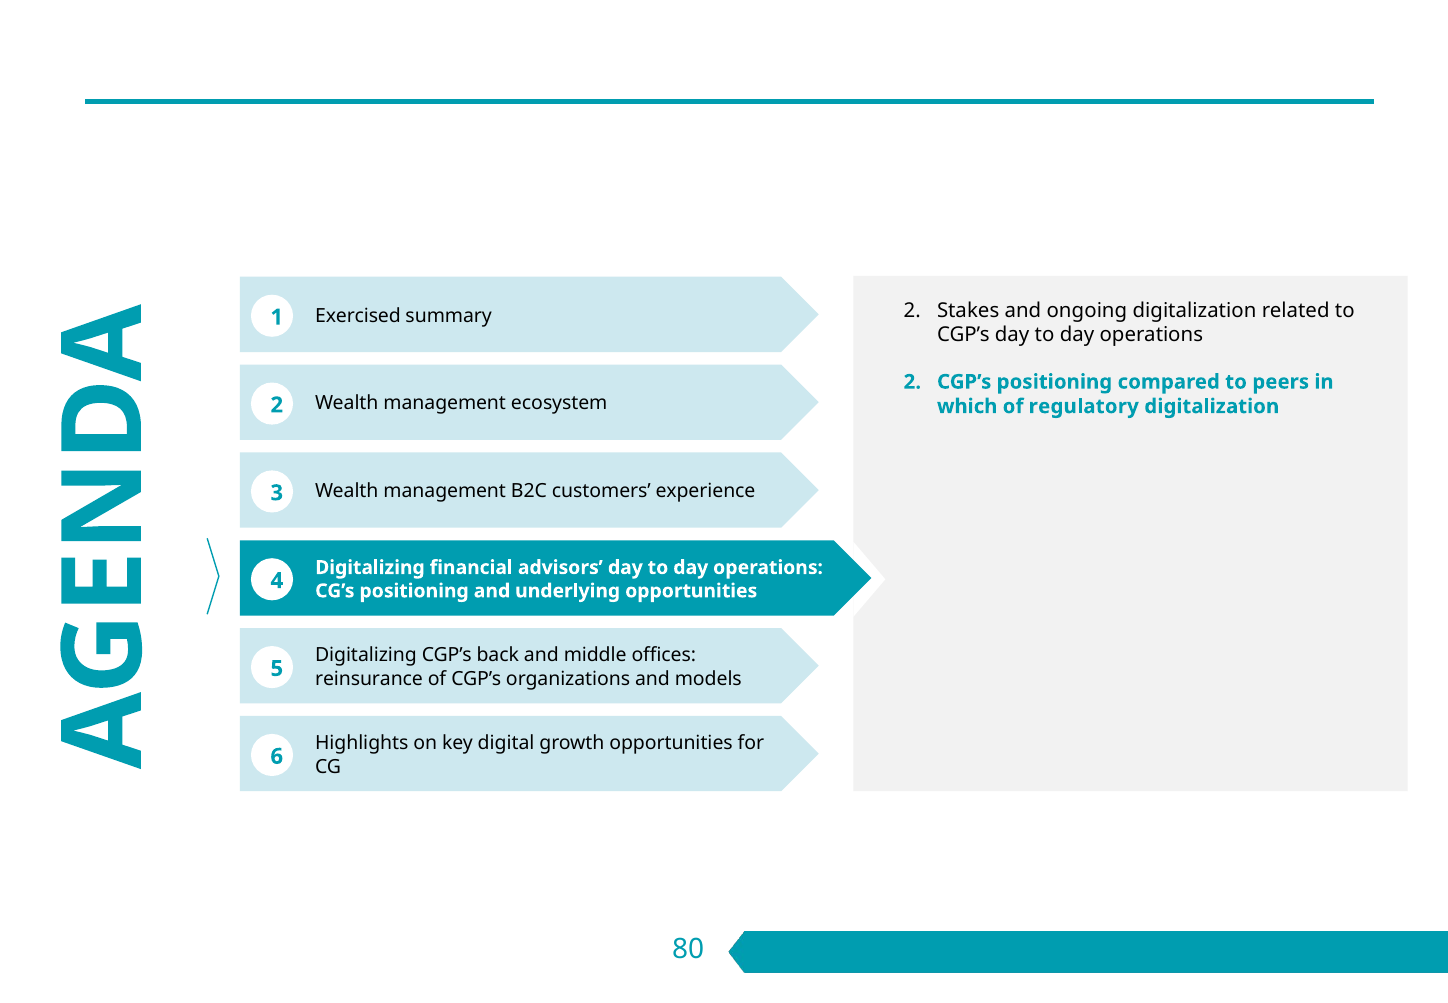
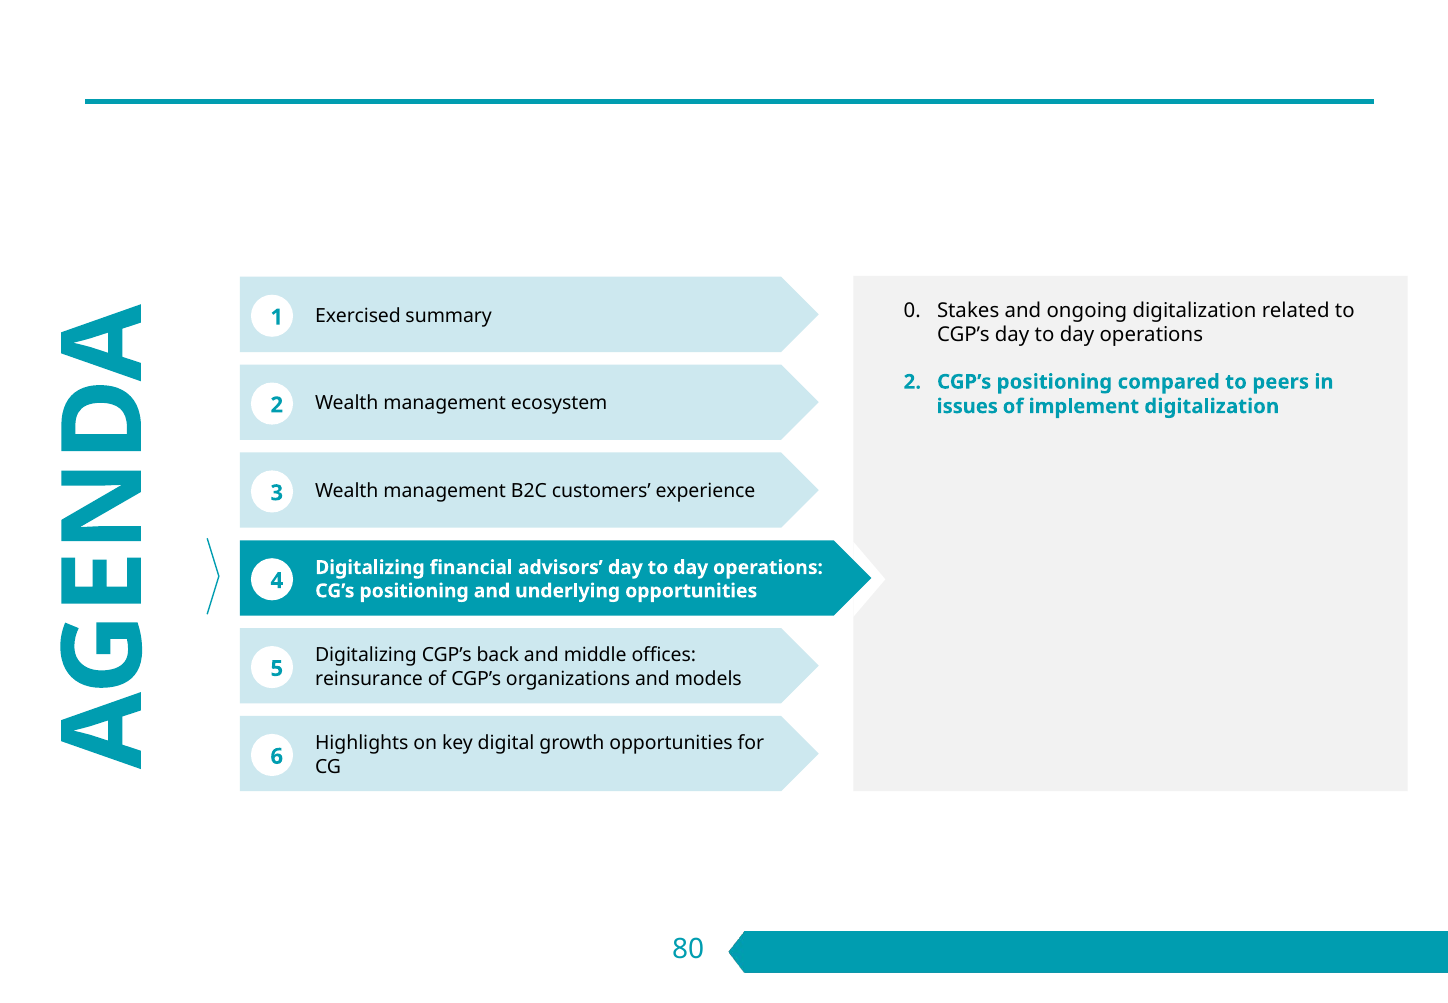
2: 2 -> 0 (912, 310)
which: which -> issues (967, 406)
regulatory: regulatory -> implement (1084, 406)
